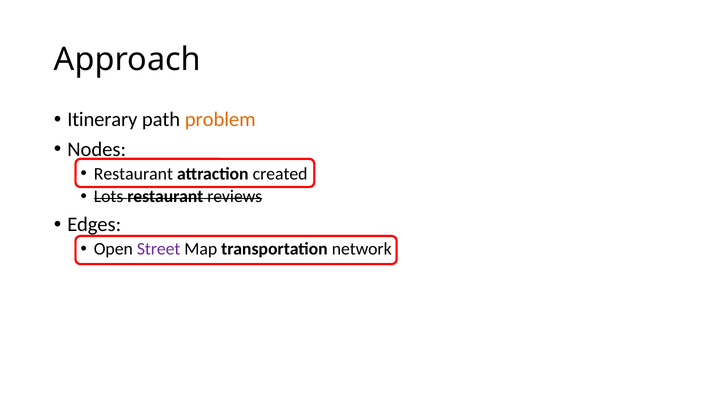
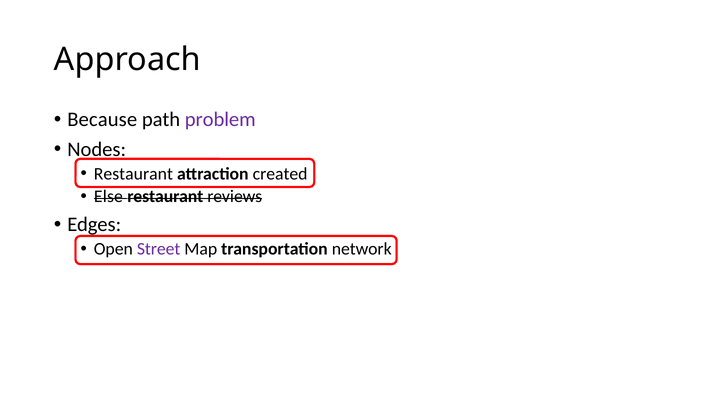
Itinerary: Itinerary -> Because (102, 120)
problem colour: orange -> purple (220, 120)
Lots: Lots -> Else (108, 197)
